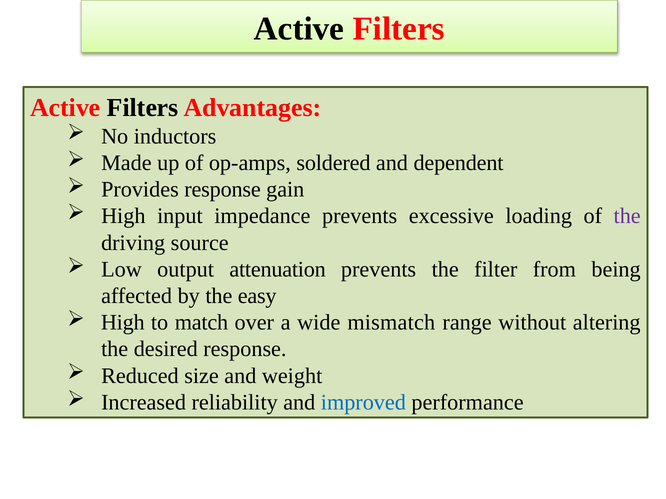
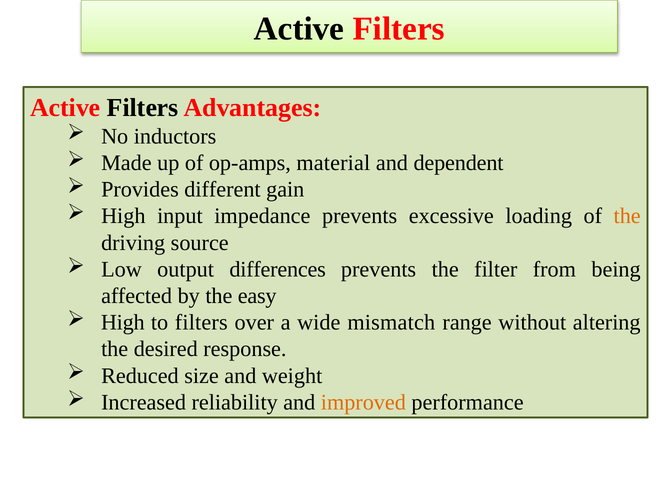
soldered: soldered -> material (333, 163)
Provides response: response -> different (222, 190)
the colour: purple -> orange (627, 216)
attenuation: attenuation -> differences (278, 270)
to match: match -> filters (201, 323)
improved colour: blue -> orange (363, 403)
